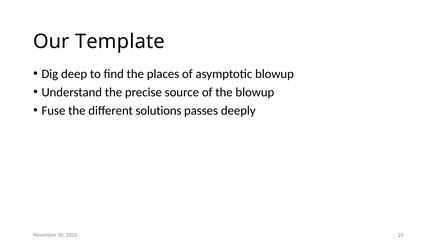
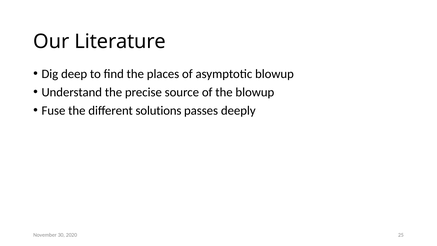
Template: Template -> Literature (120, 42)
